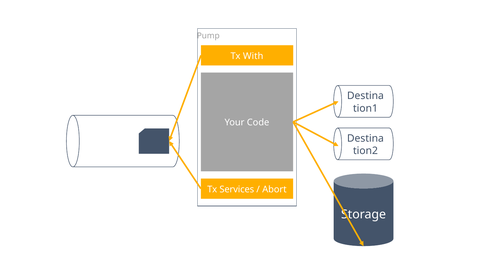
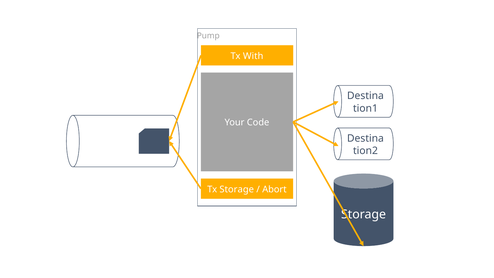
Tx Services: Services -> Storage (237, 189)
